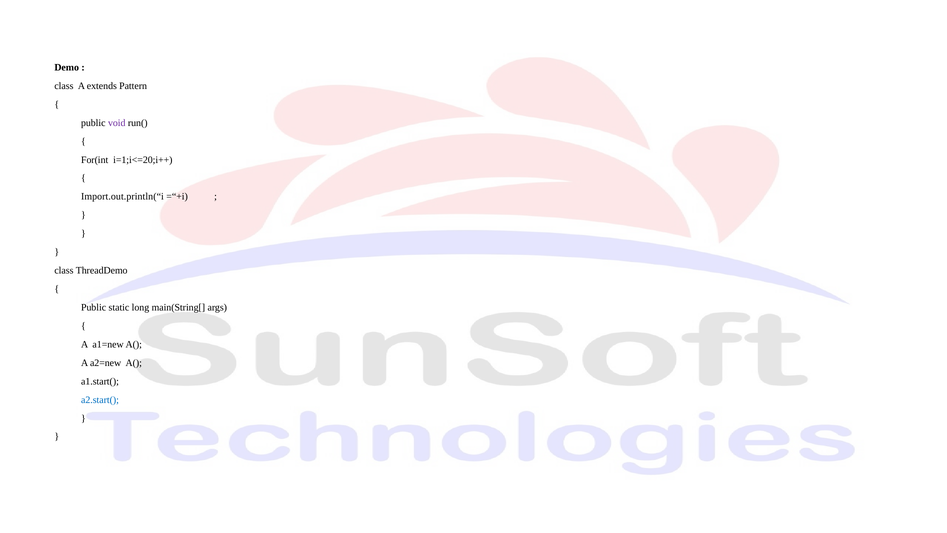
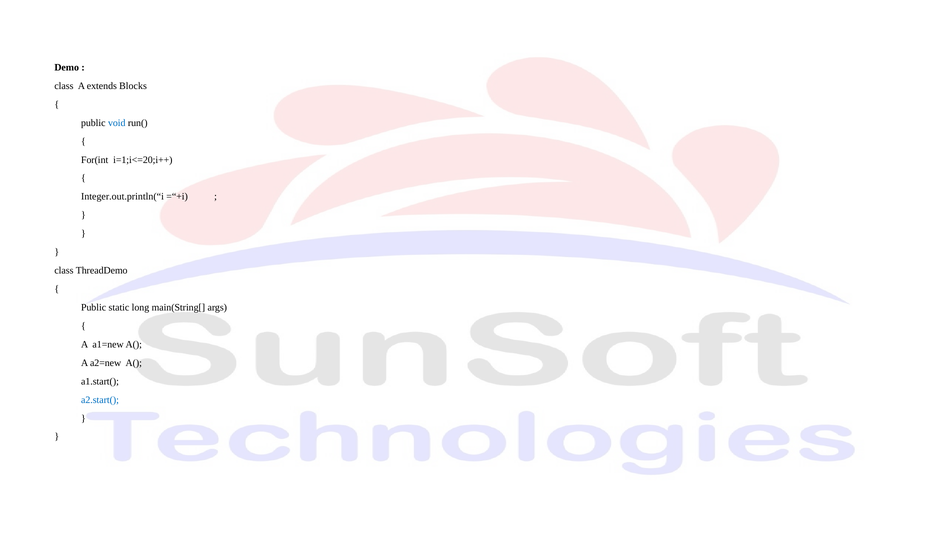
Pattern: Pattern -> Blocks (133, 86)
void colour: purple -> blue (117, 123)
Import.out.println(“i: Import.out.println(“i -> Integer.out.println(“i (122, 197)
